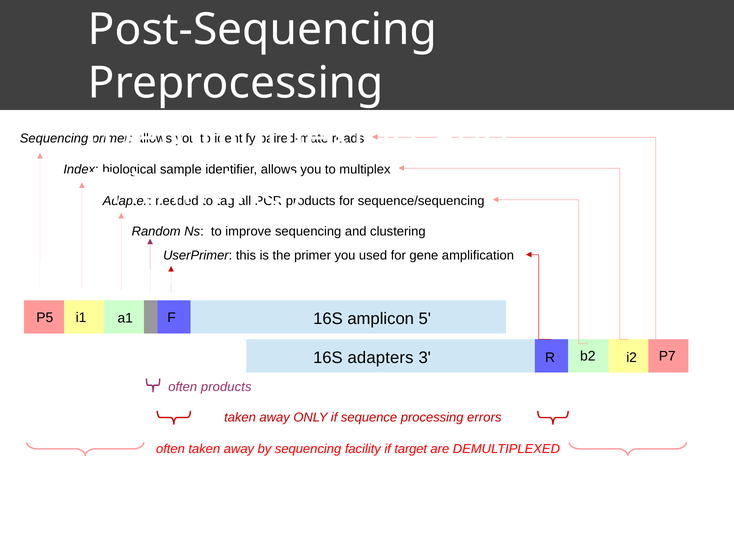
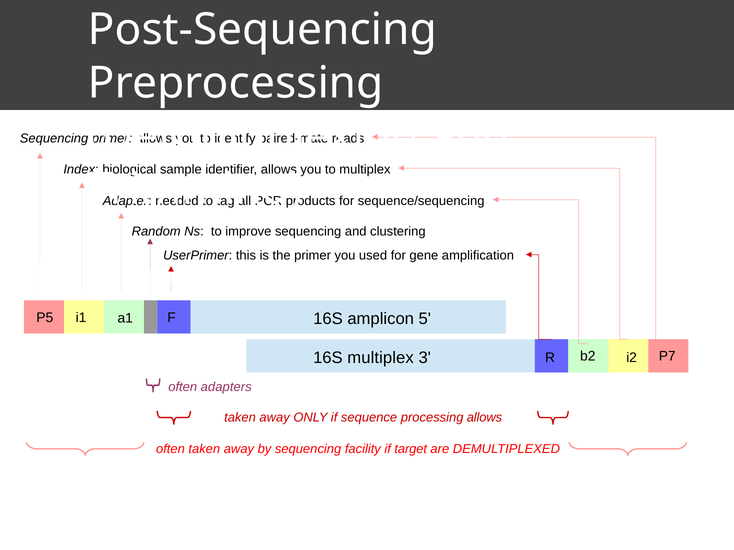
16S adapters: adapters -> multiplex (381, 358)
often products: products -> adapters (226, 387)
processing errors: errors -> allows (484, 418)
